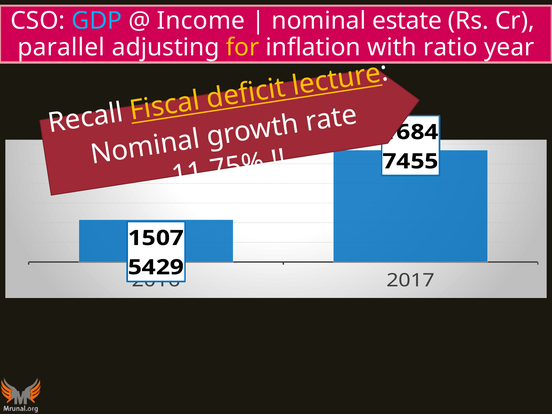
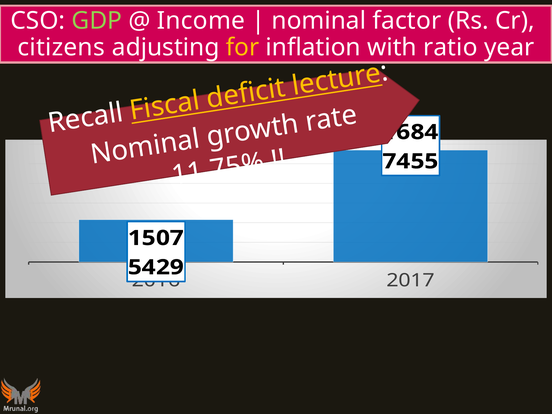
GDP colour: light blue -> light green (97, 21)
estate: estate -> factor (407, 21)
parallel: parallel -> citizens (61, 47)
